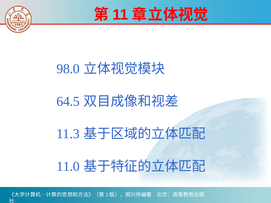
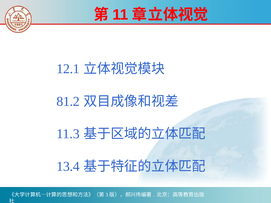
98.0: 98.0 -> 12.1 (68, 69)
64.5: 64.5 -> 81.2 (68, 102)
11.0: 11.0 -> 13.4 (68, 167)
